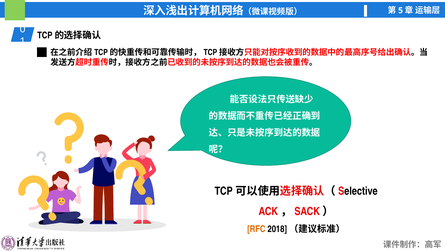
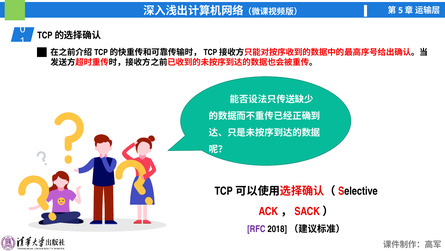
RFC colour: orange -> purple (256, 228)
